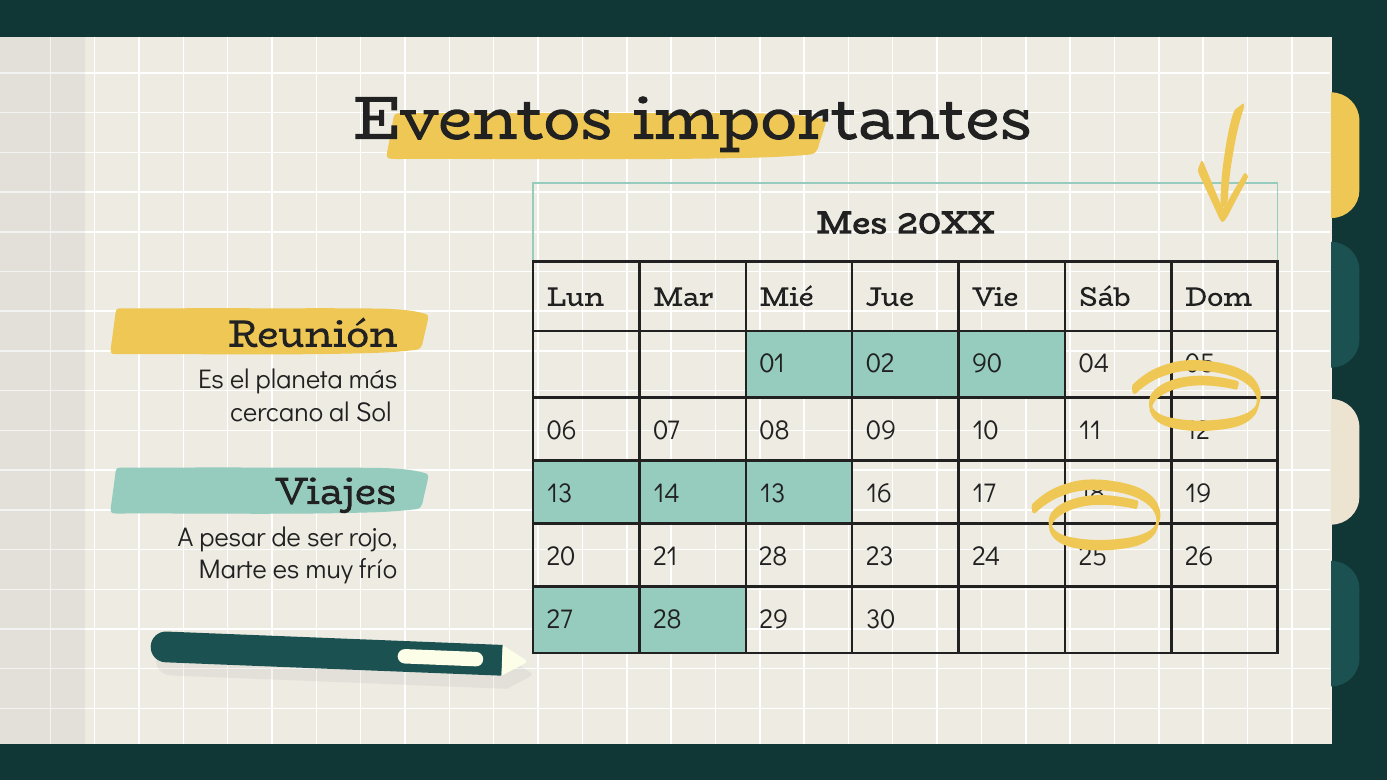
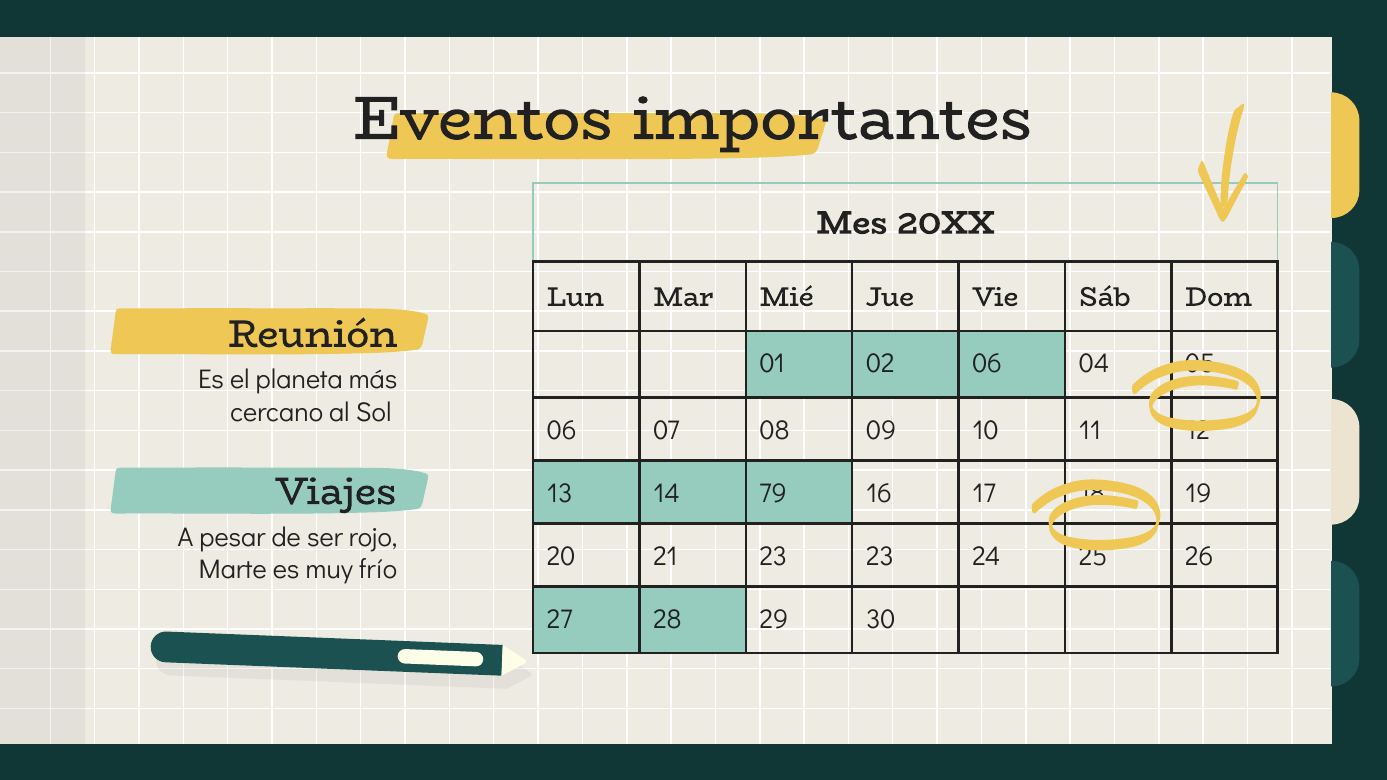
02 90: 90 -> 06 (987, 364)
14 13: 13 -> 79 (773, 494)
21 28: 28 -> 23 (773, 557)
